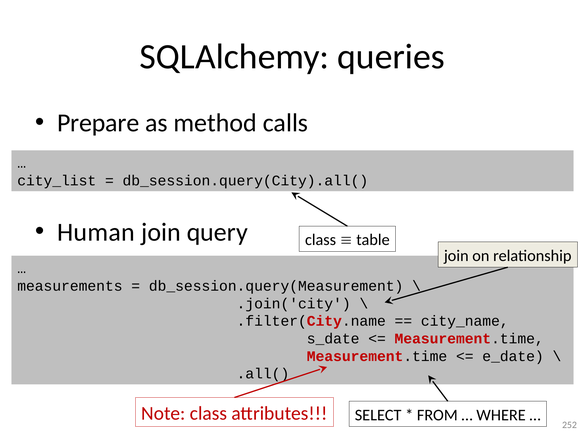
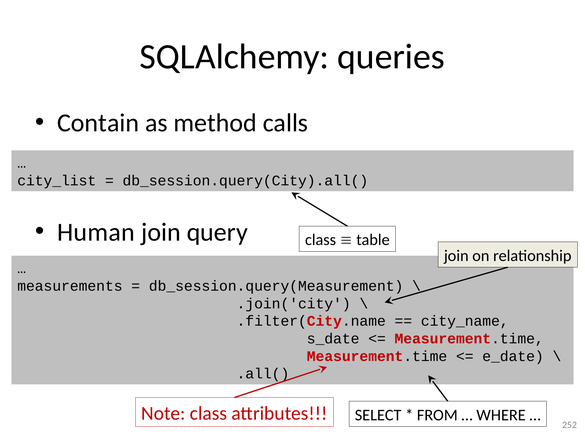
Prepare: Prepare -> Contain (98, 123)
